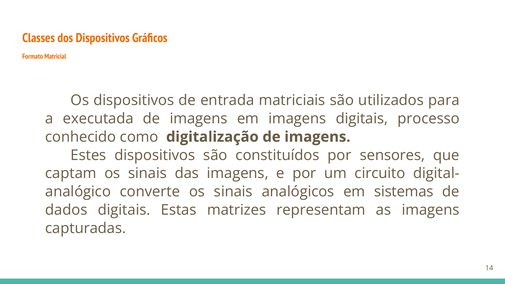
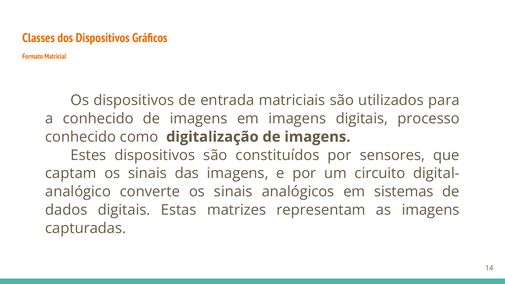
a executada: executada -> conhecido (98, 119)
